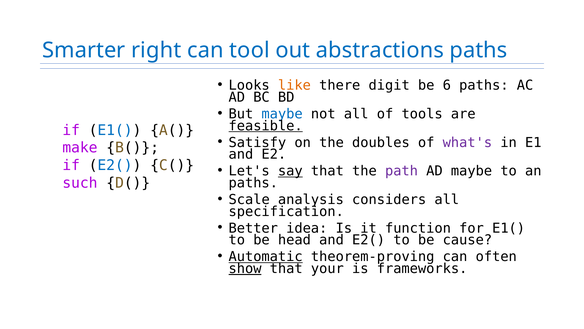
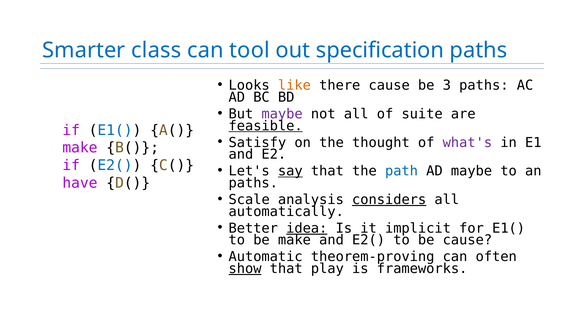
right: right -> class (156, 50)
abstractions: abstractions -> specification (380, 50)
there digit: digit -> cause (389, 85)
6: 6 -> 3 (447, 85)
maybe colour: blue -> purple (282, 114)
tools: tools -> suite (422, 114)
doubles: doubles -> thought (381, 142)
path colour: purple -> blue (401, 171)
such: such -> have (80, 183)
considers underline: none -> present (389, 199)
specification: specification -> automatically (286, 211)
idea underline: none -> present (307, 228)
function: function -> implicit (418, 228)
be head: head -> make (294, 240)
Automatic underline: present -> none (266, 256)
your: your -> play (327, 268)
